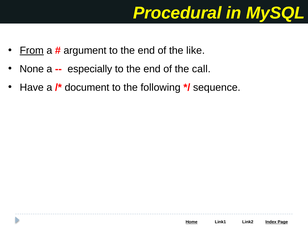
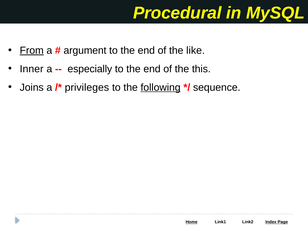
None: None -> Inner (32, 69)
call: call -> this (201, 69)
Have: Have -> Joins (32, 87)
document: document -> privileges (87, 87)
following underline: none -> present (161, 87)
